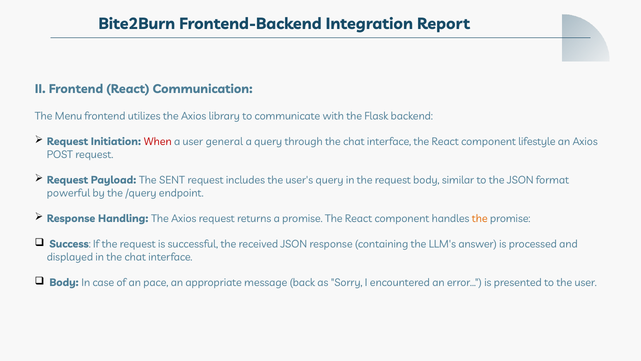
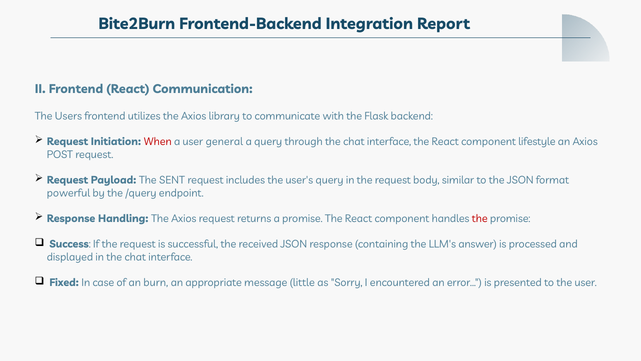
Menu: Menu -> Users (68, 116)
the colour: orange -> red (480, 218)
Body: Body -> Fixed (64, 283)
pace: pace -> burn (156, 283)
back: back -> little (302, 283)
